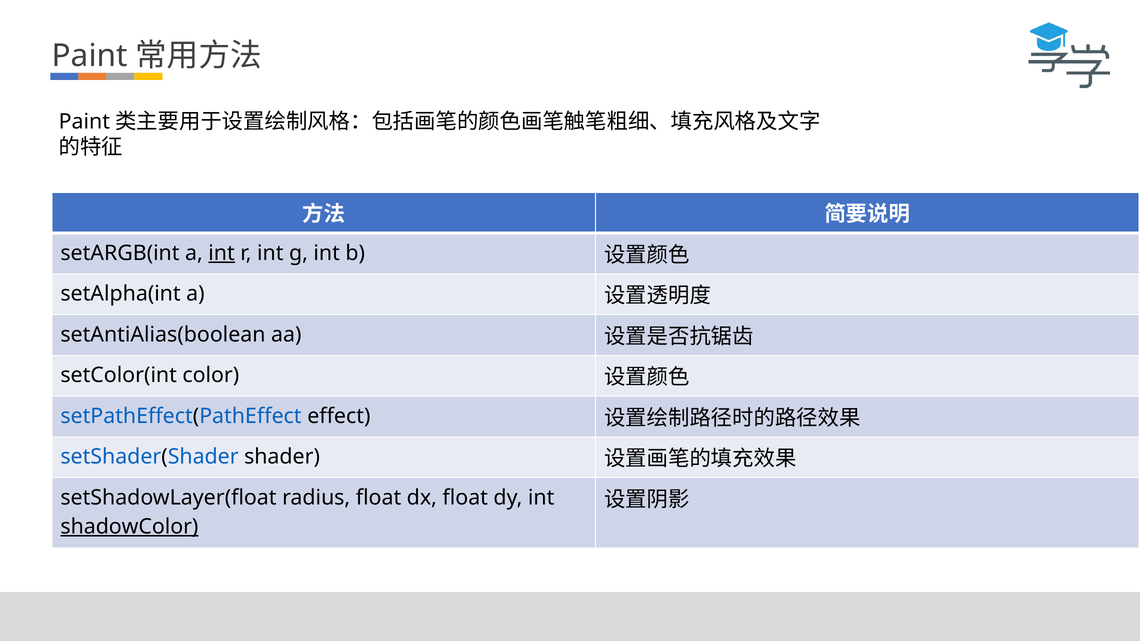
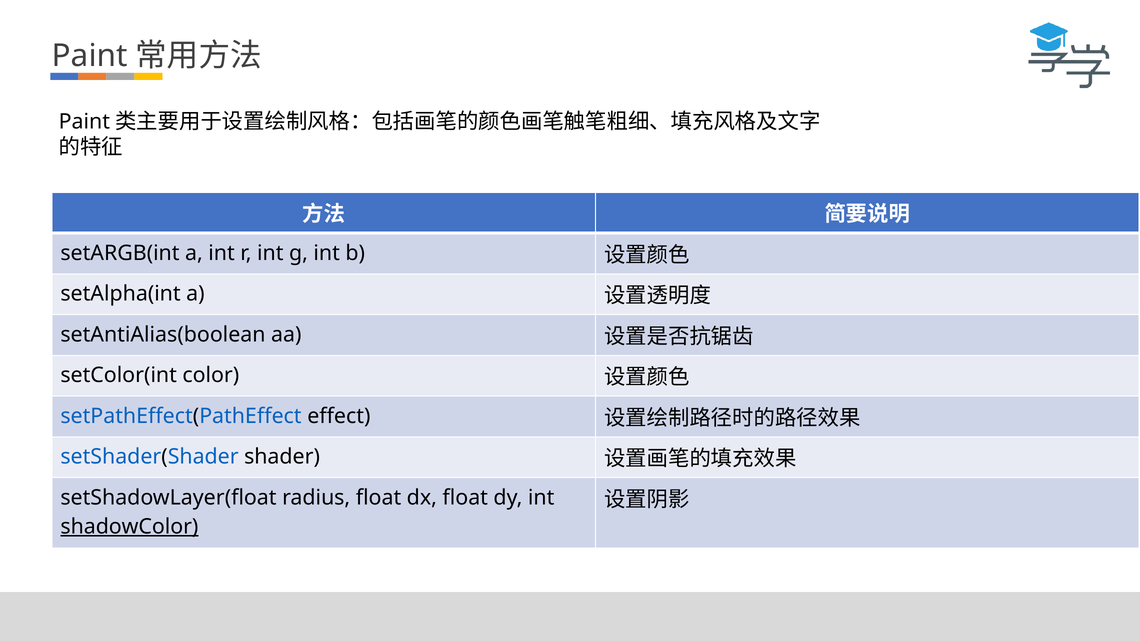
int underline: present -> none (222, 253)
